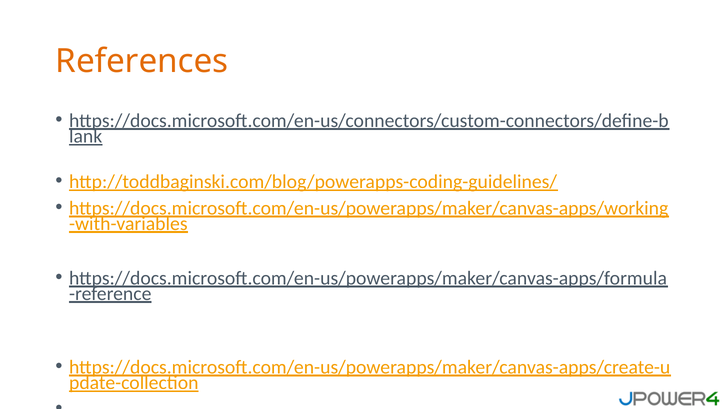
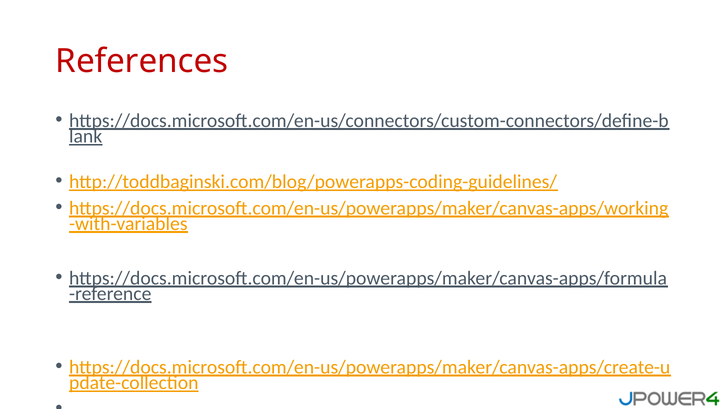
References colour: orange -> red (142, 61)
